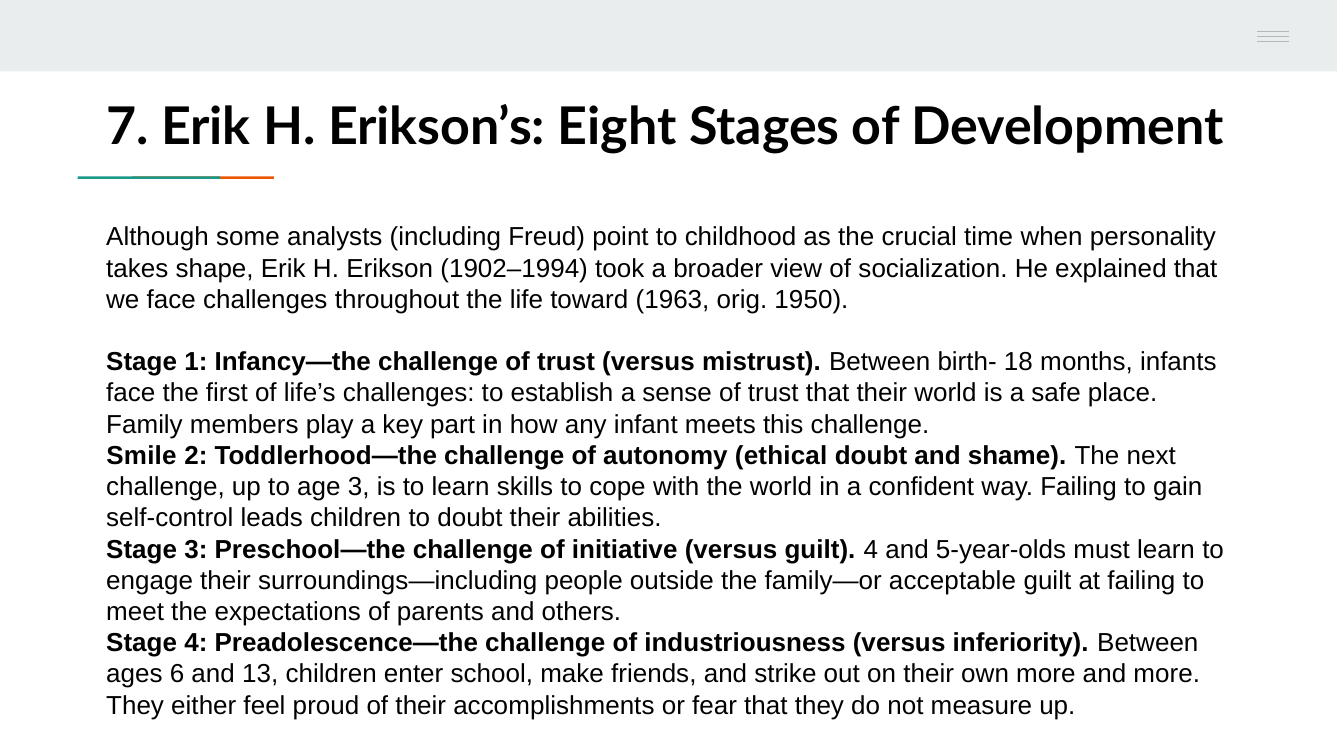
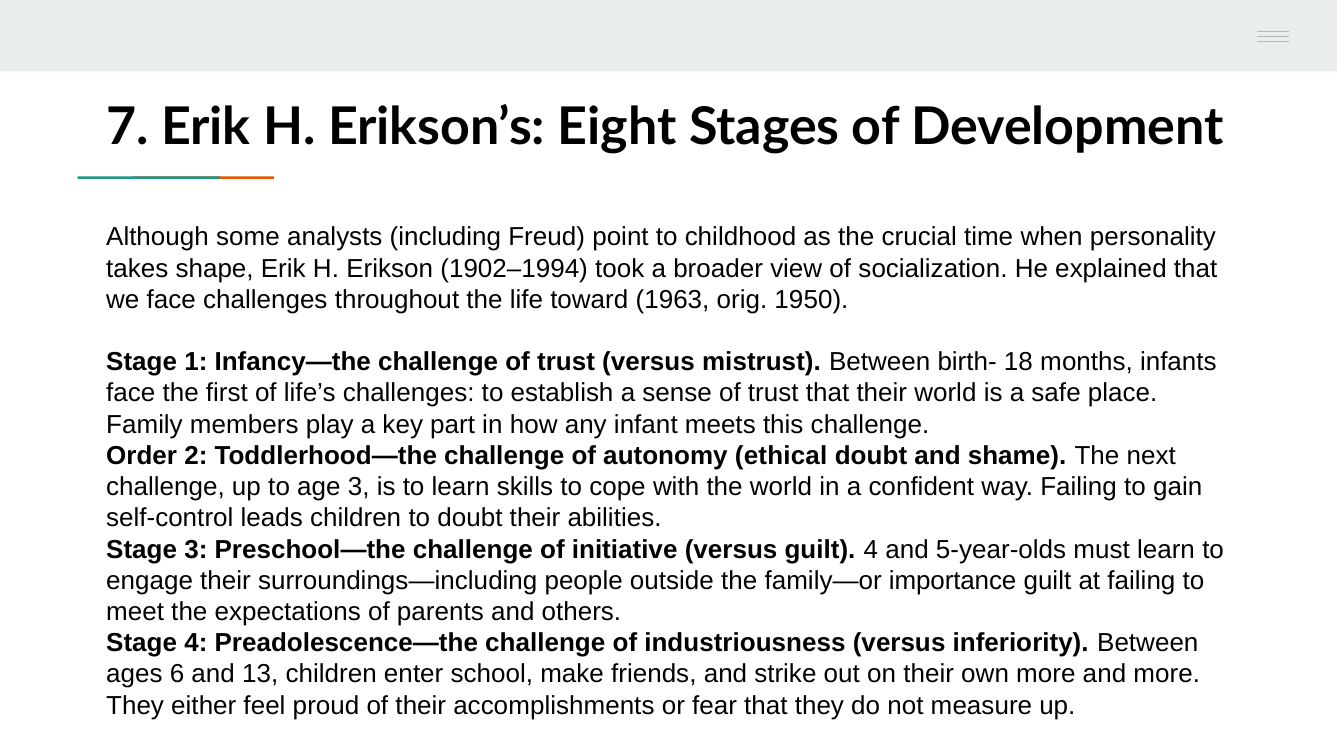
Smile: Smile -> Order (142, 456)
acceptable: acceptable -> importance (953, 581)
